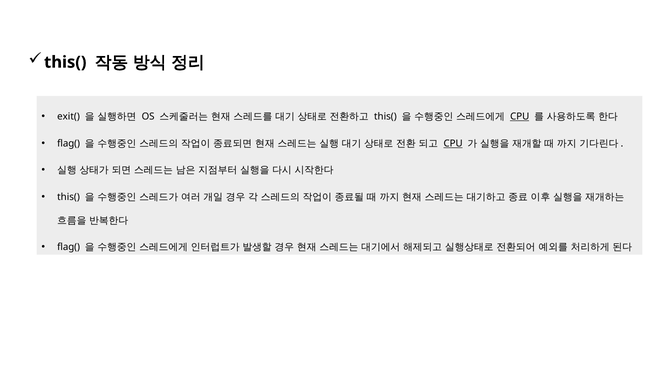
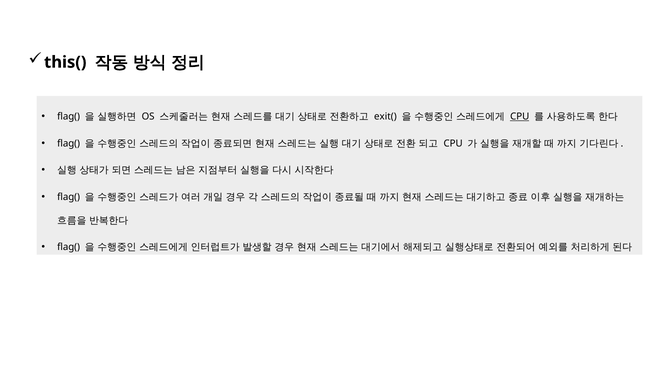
exit(: exit( -> flag( (69, 116)
this(: this( -> exit( (385, 116)
CPU underline: present -> none (453, 143)
this(: this( -> flag( (69, 197)
